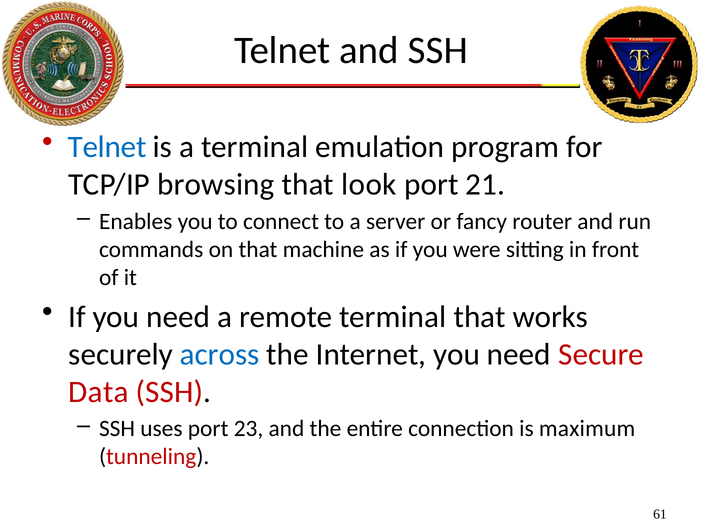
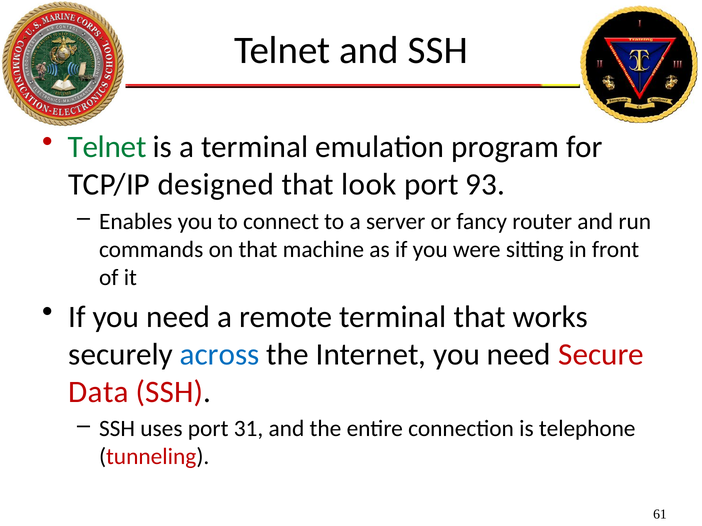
Telnet colour: blue -> green (107, 147)
browsing: browsing -> designed (216, 185)
21: 21 -> 93 (485, 185)
23: 23 -> 31 (249, 429)
maximum: maximum -> telephone (587, 429)
